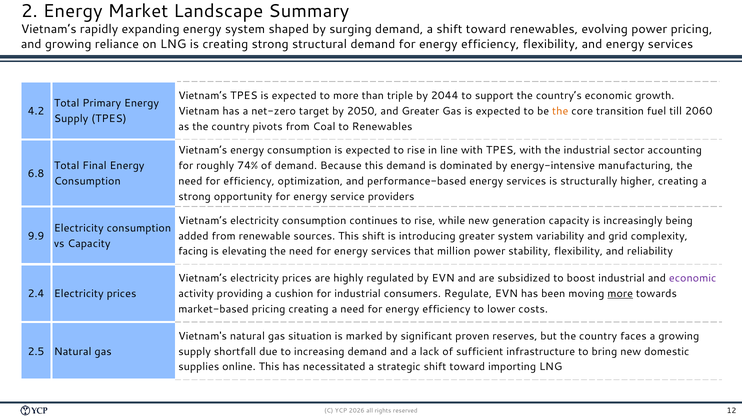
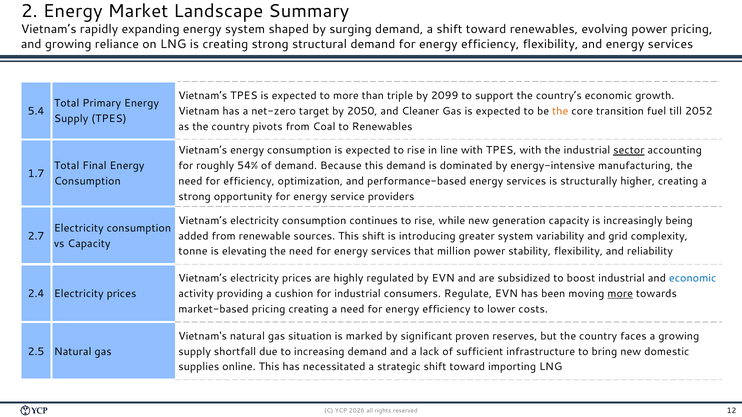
2044: 2044 -> 2099 (445, 96)
4.2: 4.2 -> 5.4 (36, 111)
and Greater: Greater -> Cleaner (420, 111)
2060: 2060 -> 2052 (699, 111)
sector underline: none -> present (629, 151)
74%: 74% -> 54% (248, 166)
6.8: 6.8 -> 1.7 (36, 174)
9.9: 9.9 -> 2.7 (36, 236)
facing: facing -> tonne (193, 252)
economic colour: purple -> blue (693, 279)
